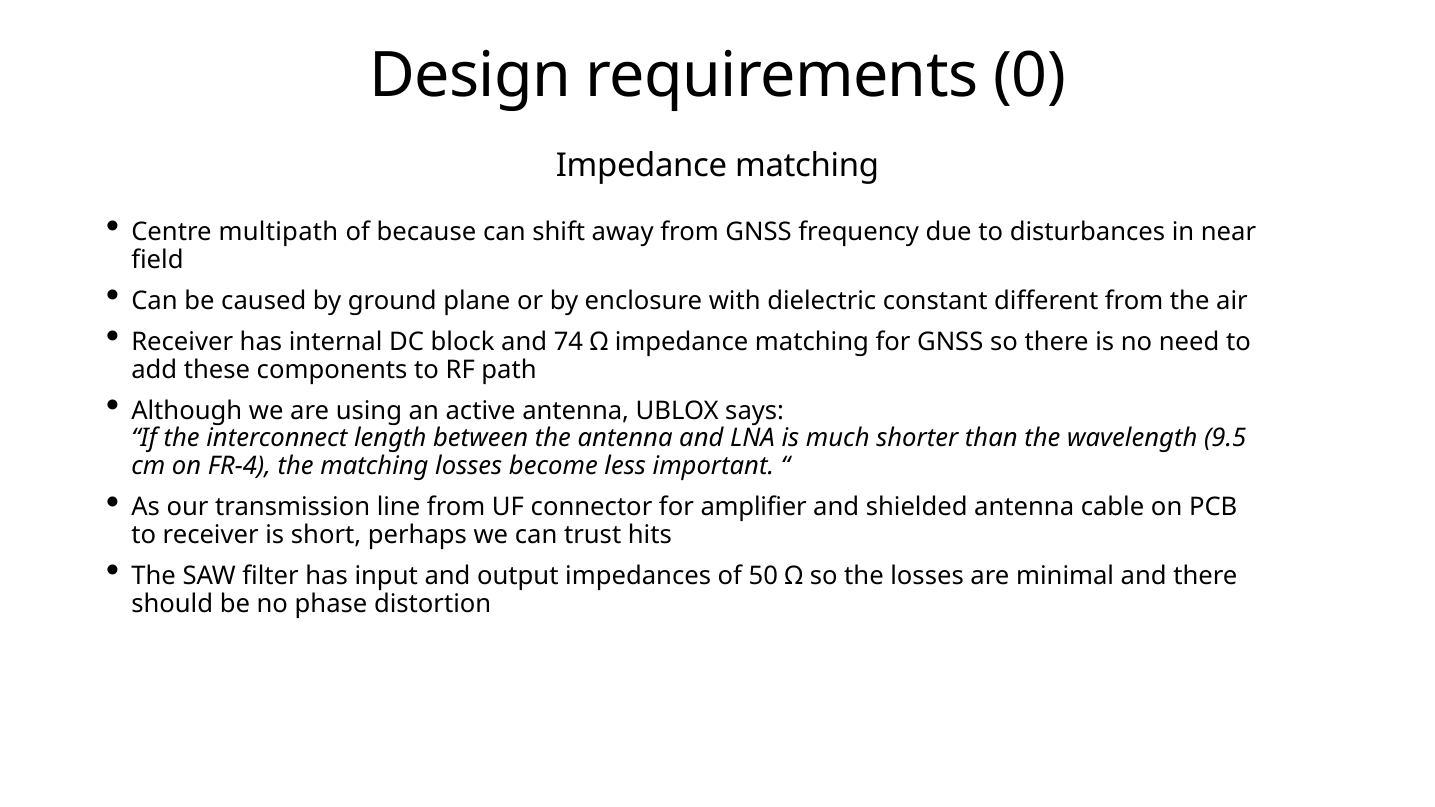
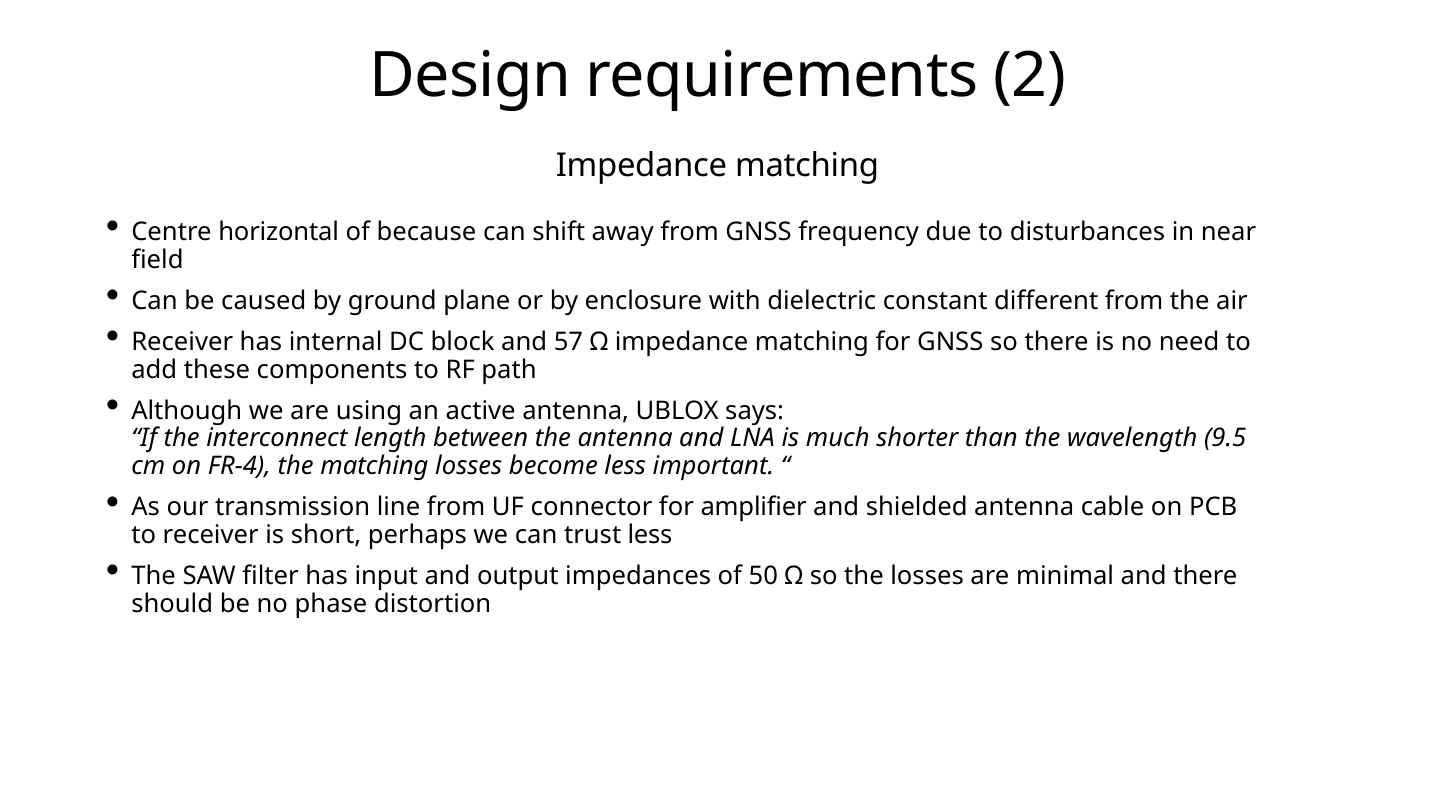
0: 0 -> 2 (1030, 76)
multipath: multipath -> horizontal (279, 232)
74: 74 -> 57 (568, 342)
trust hits: hits -> less (650, 535)
